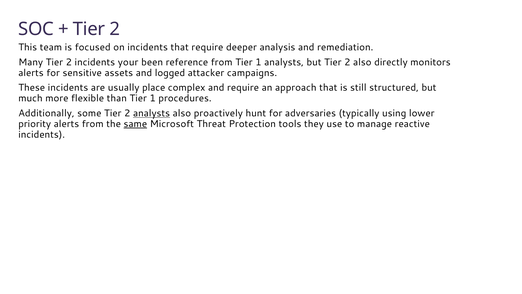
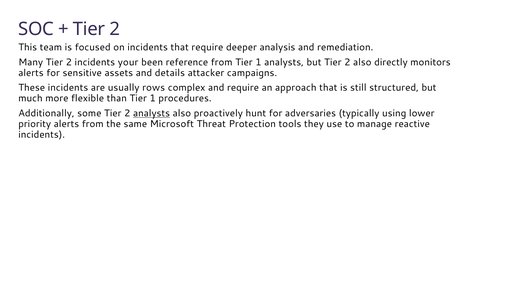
logged: logged -> details (170, 73)
place: place -> rows (154, 88)
same underline: present -> none (135, 124)
